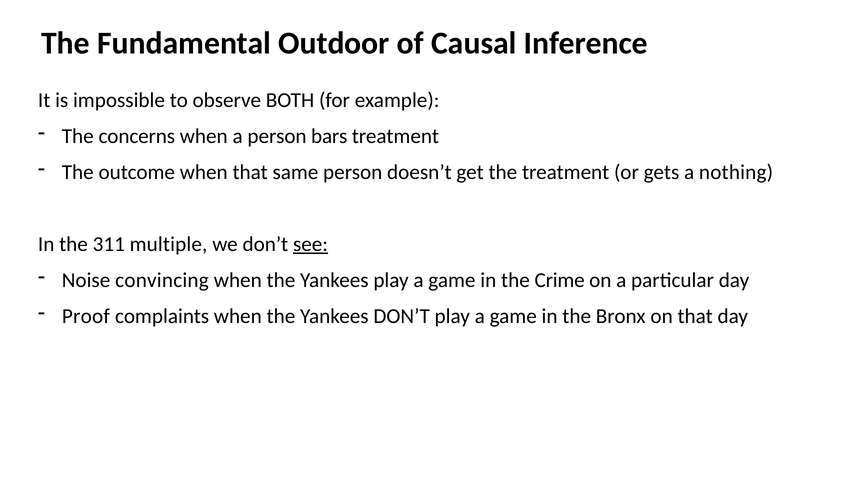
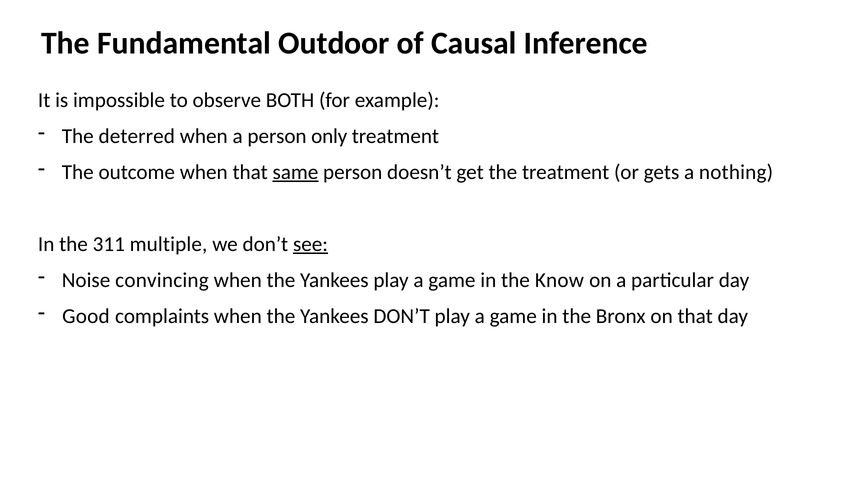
concerns: concerns -> deterred (137, 136)
bars: bars -> only (329, 136)
same underline: none -> present (295, 172)
Crime: Crime -> Know (559, 280)
Proof: Proof -> Good (86, 316)
